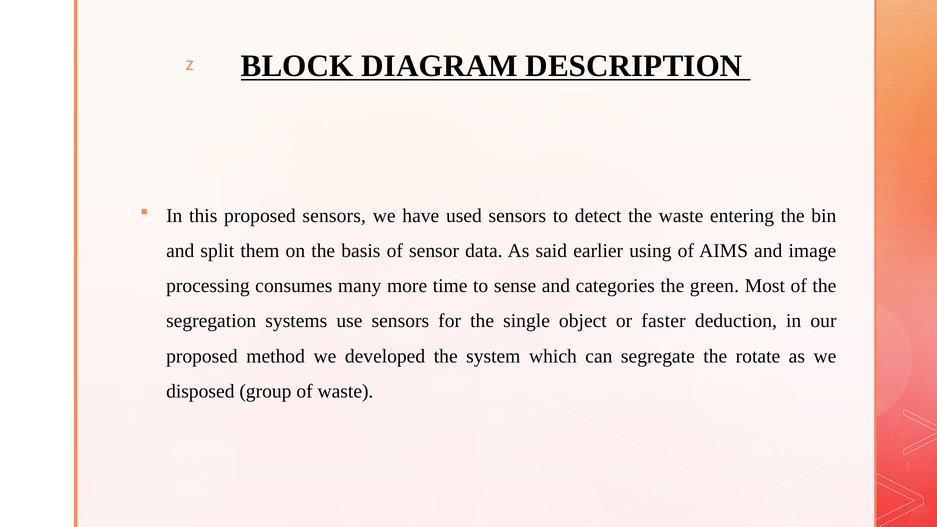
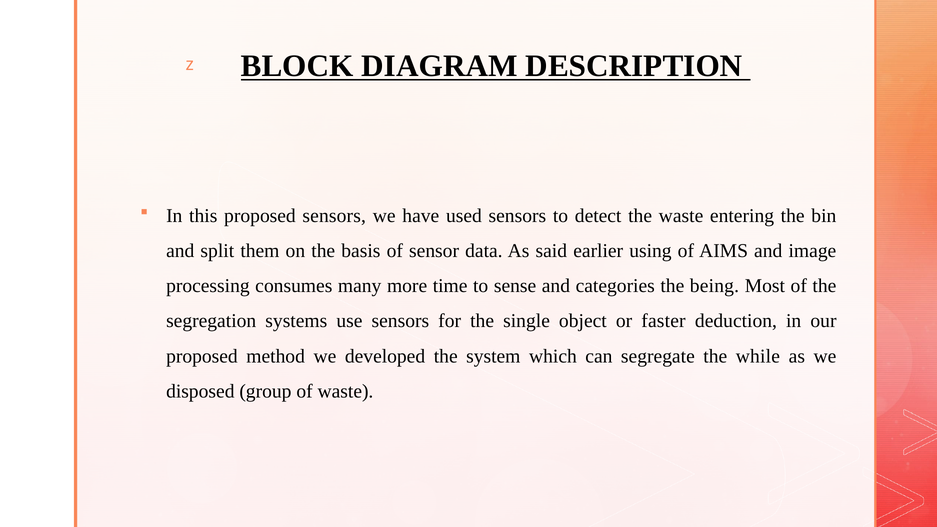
green: green -> being (714, 286)
rotate: rotate -> while (758, 356)
